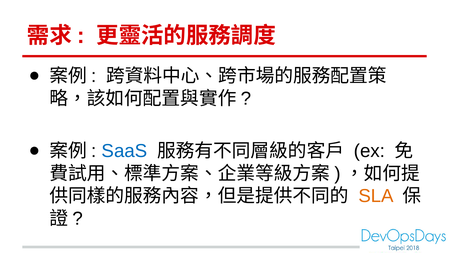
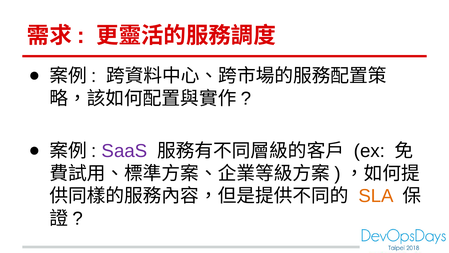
SaaS colour: blue -> purple (124, 151)
